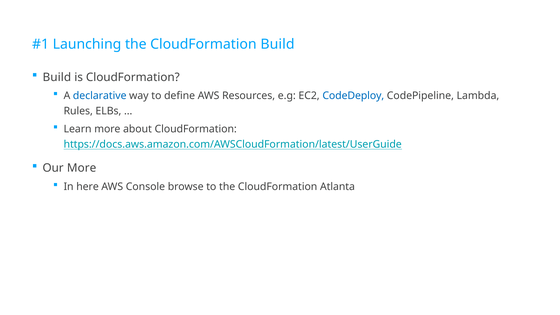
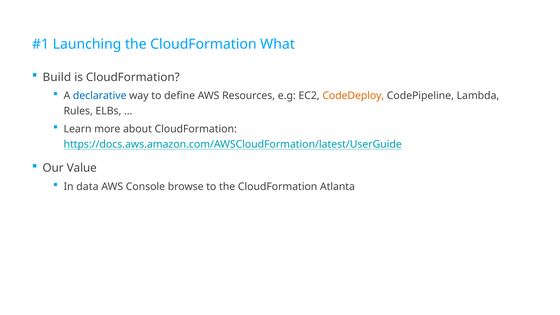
CloudFormation Build: Build -> What (278, 44)
CodeDeploy colour: blue -> orange (353, 96)
Our More: More -> Value (82, 168)
here: here -> data (87, 187)
